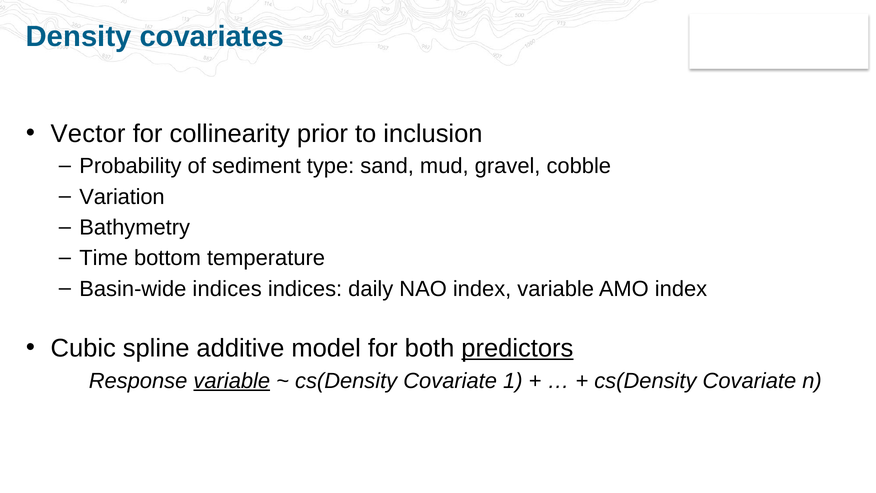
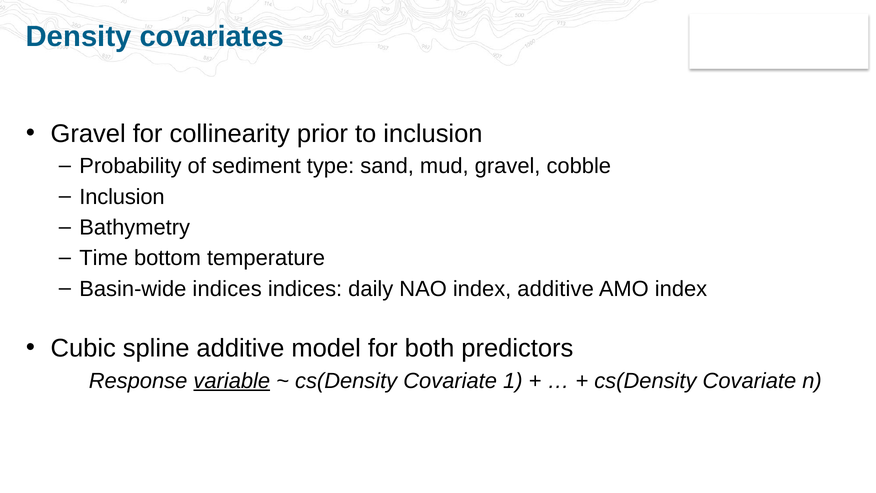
Vector: Vector -> Gravel (88, 134)
Variation: Variation -> Inclusion (122, 197)
index variable: variable -> additive (556, 289)
predictors underline: present -> none (517, 348)
